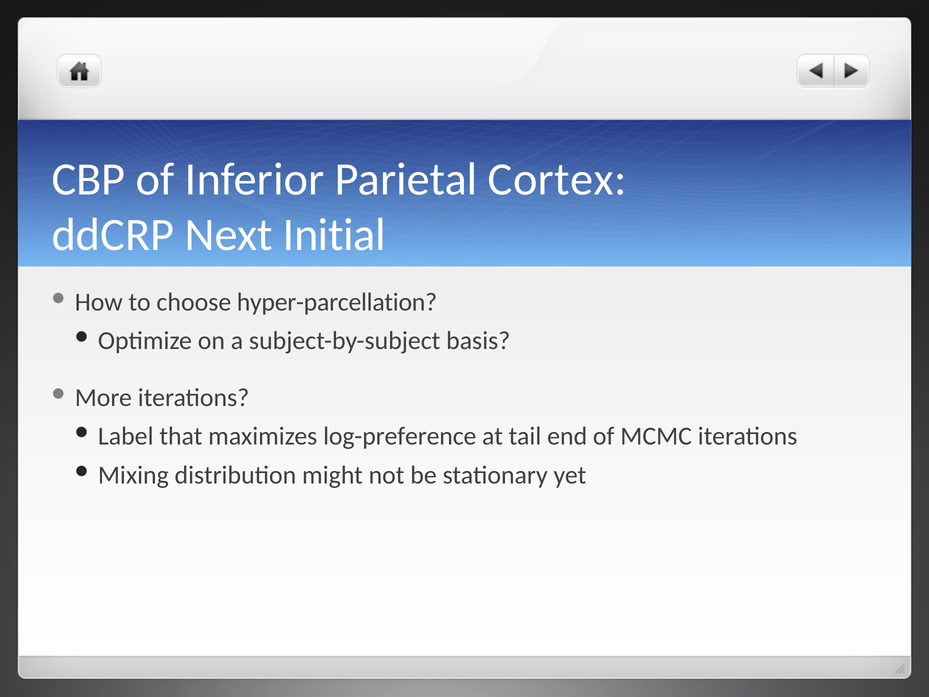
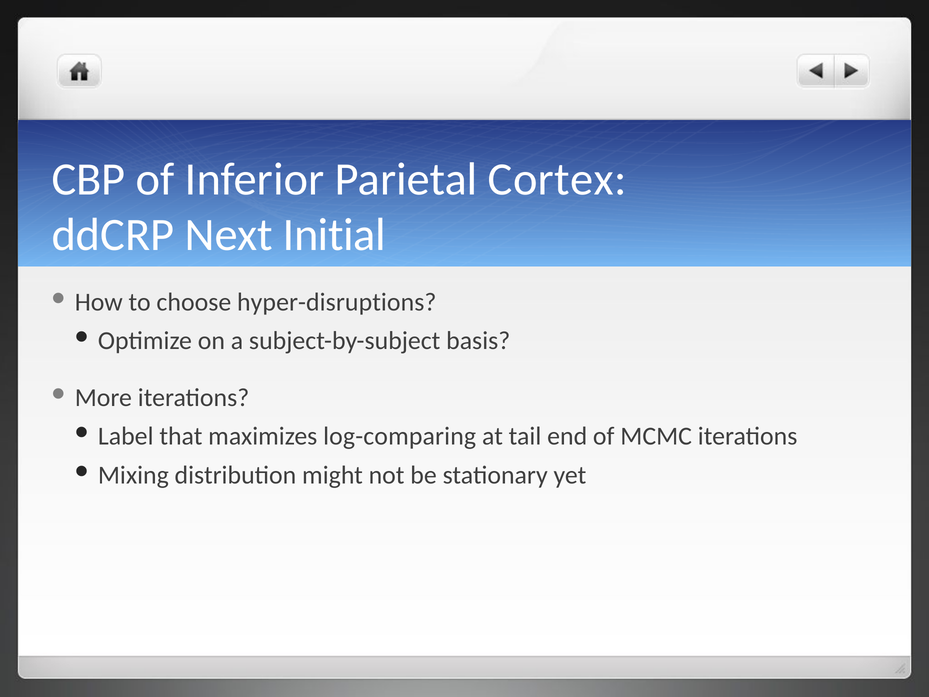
hyper-parcellation: hyper-parcellation -> hyper-disruptions (337, 302)
log-preference: log-preference -> log-comparing (400, 436)
